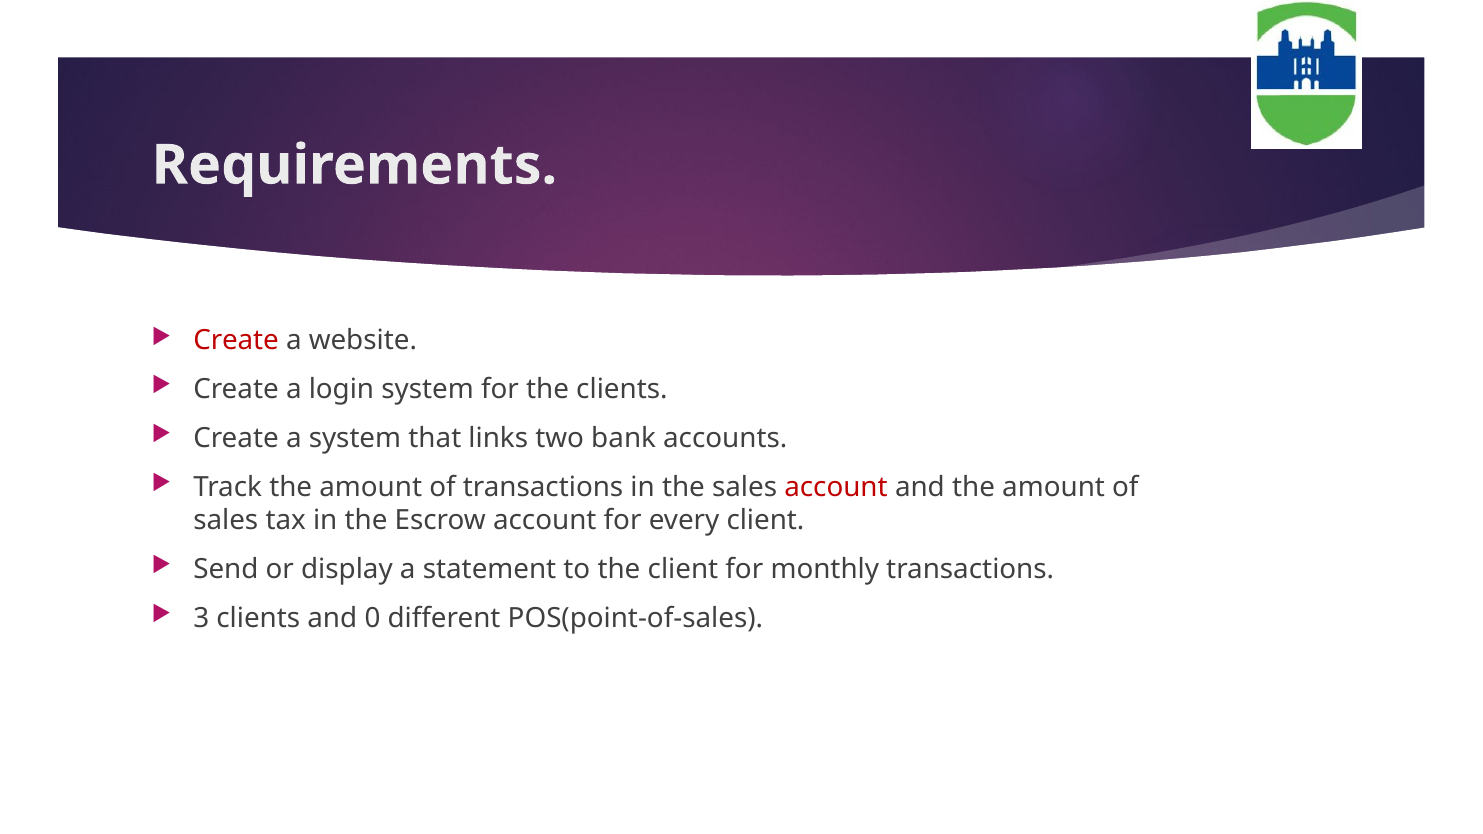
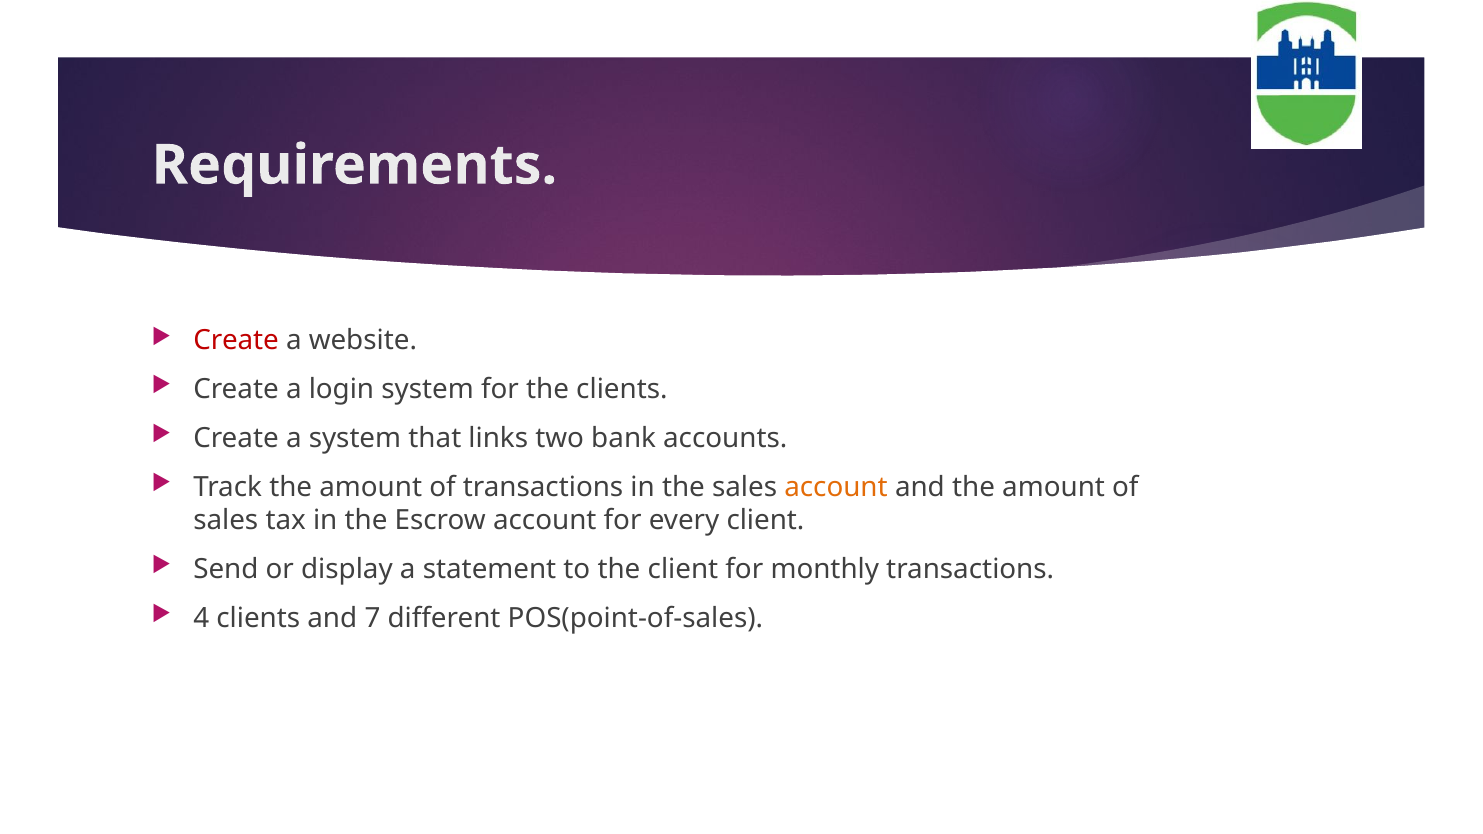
account colour: red -> orange (836, 487)
3: 3 -> 4 (201, 618)
0: 0 -> 7 (372, 618)
